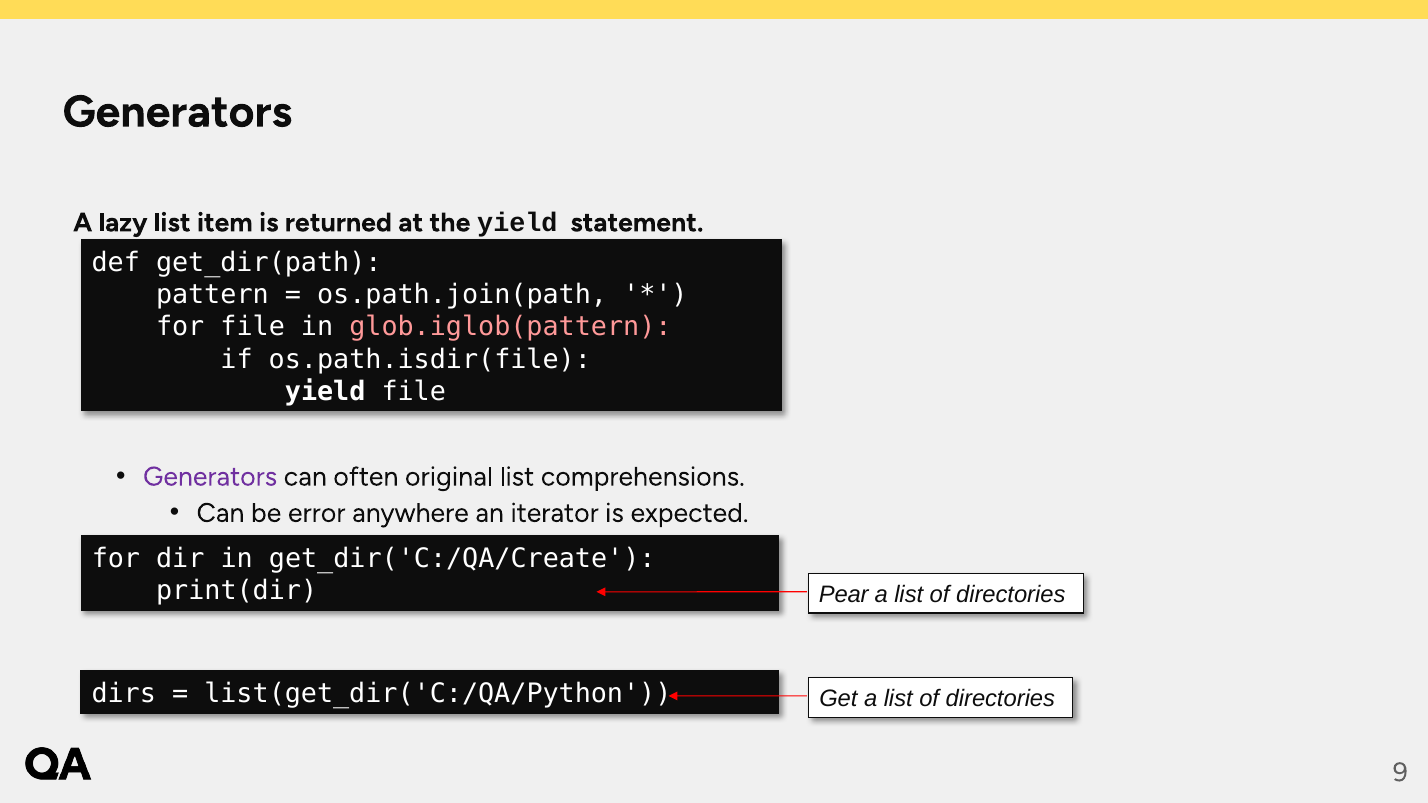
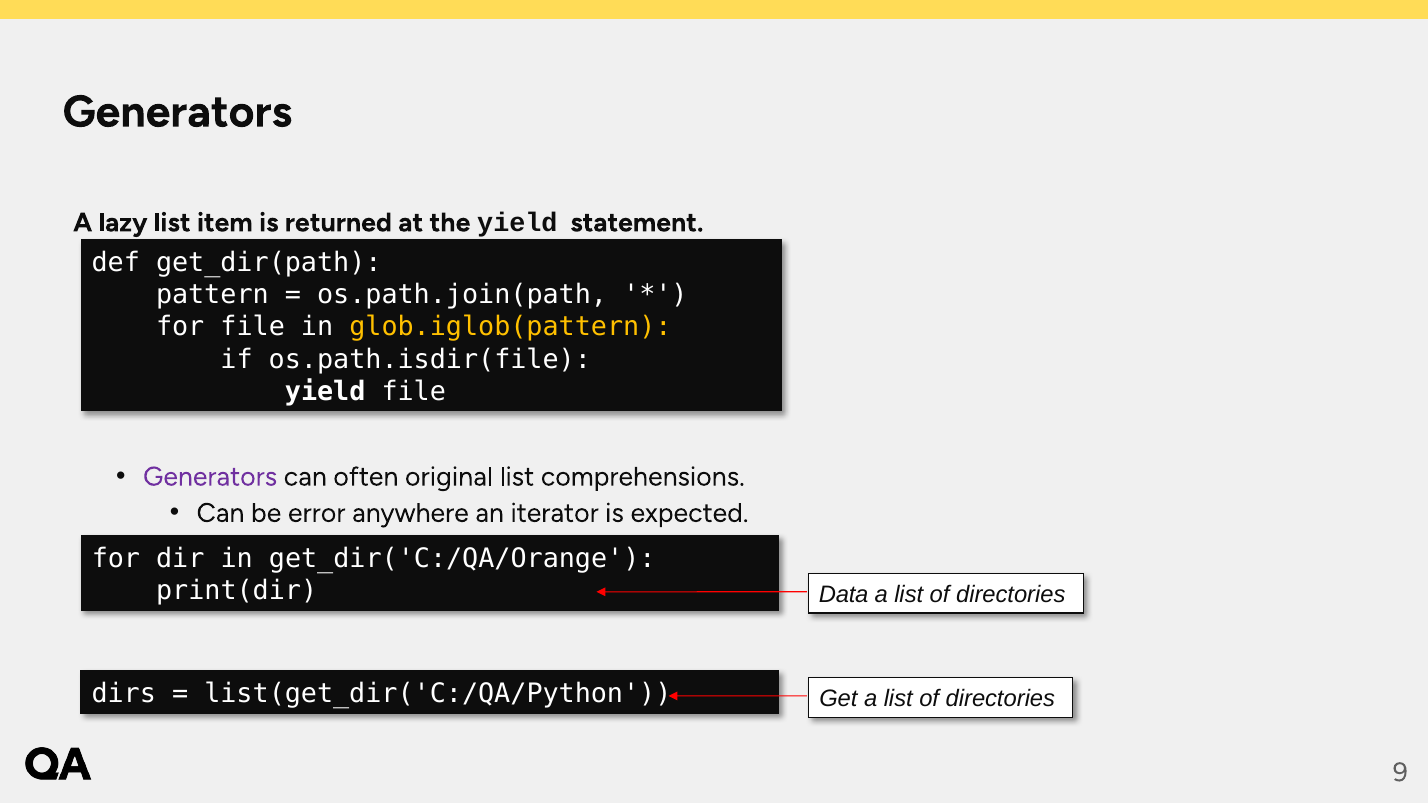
glob.iglob(pattern colour: pink -> yellow (510, 327)
get_dir('C:/QA/Create: get_dir('C:/QA/Create -> get_dir('C:/QA/Orange (462, 559)
Pear: Pear -> Data (844, 595)
